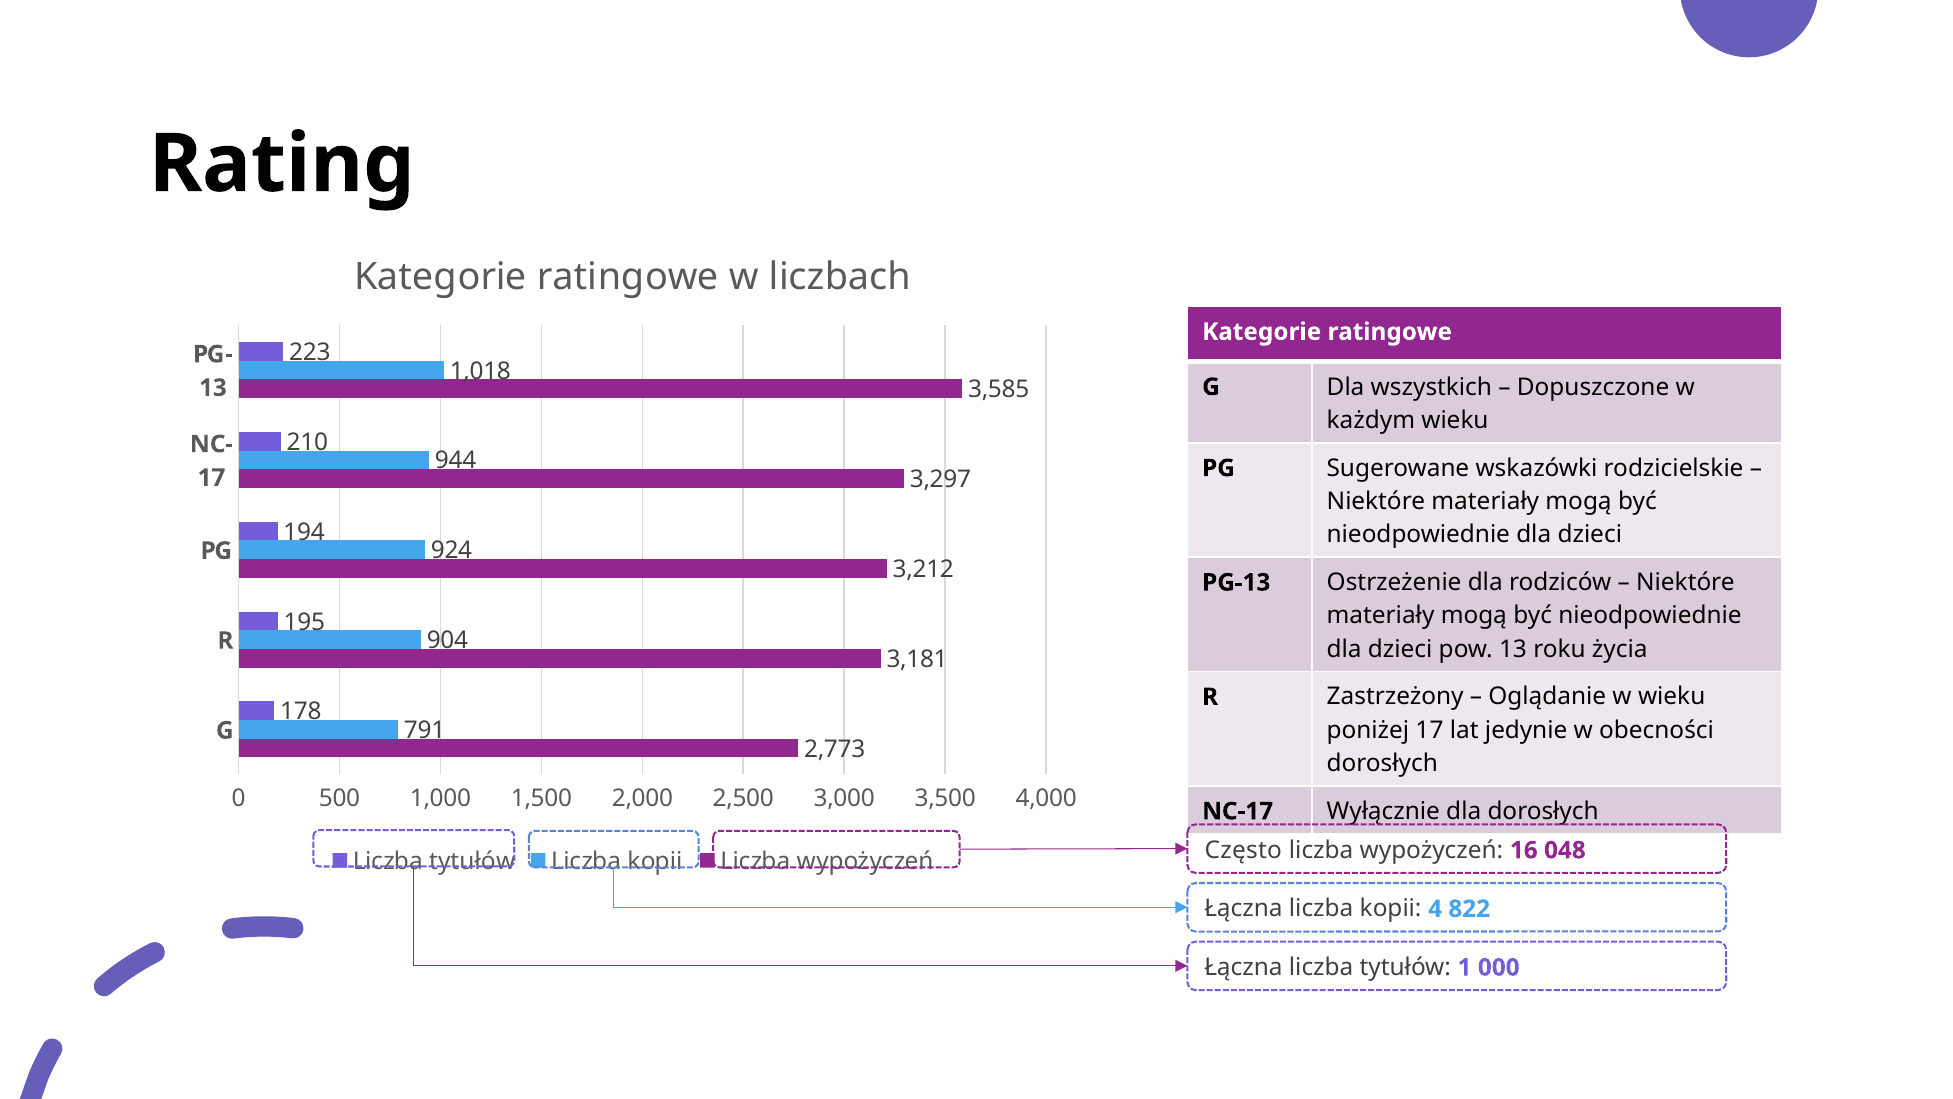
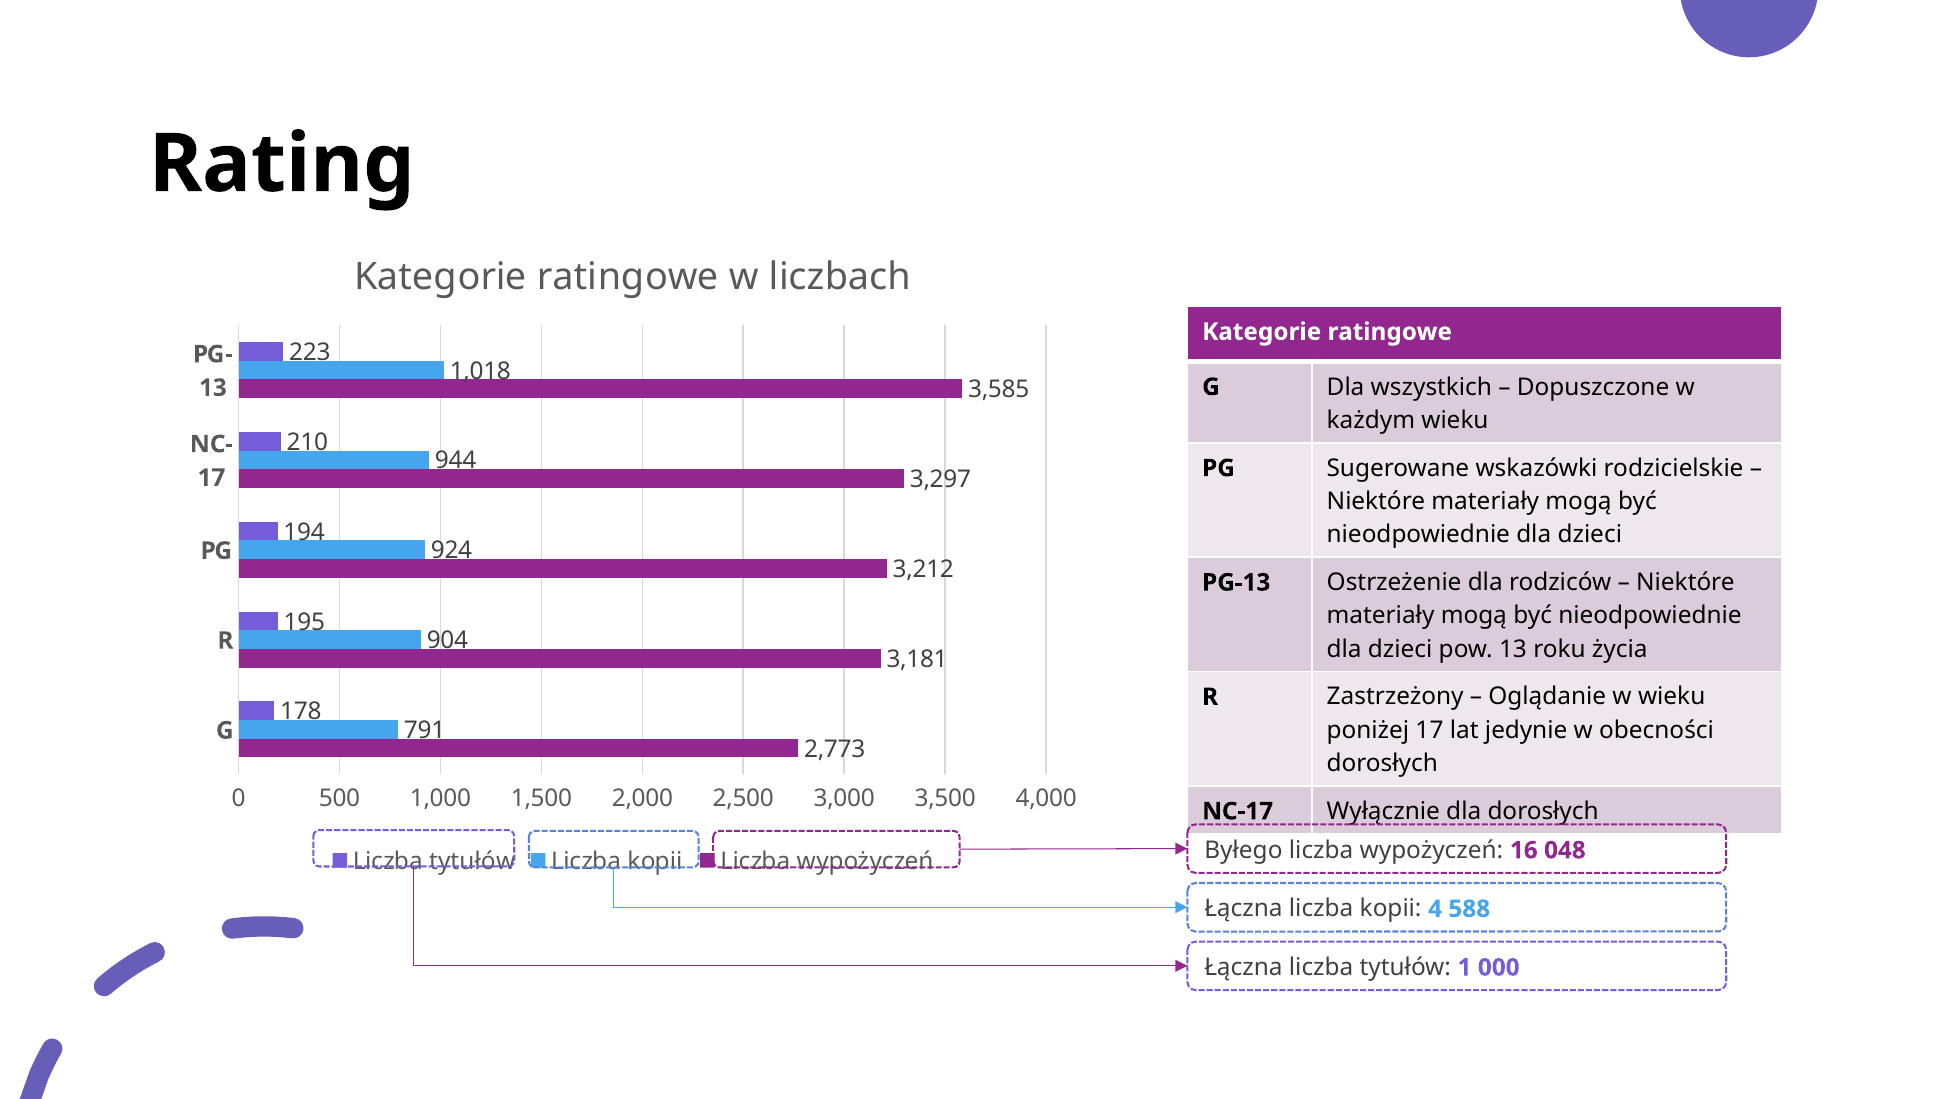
Często: Często -> Byłego (1243, 850)
822: 822 -> 588 (1469, 909)
